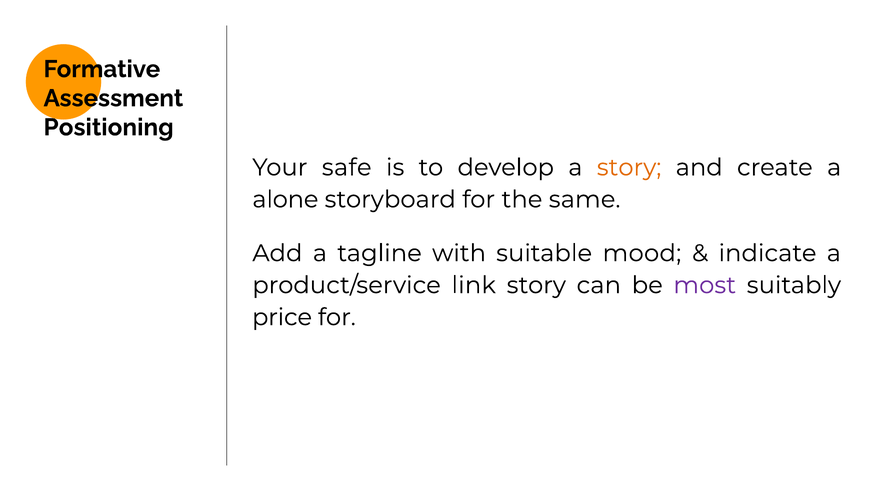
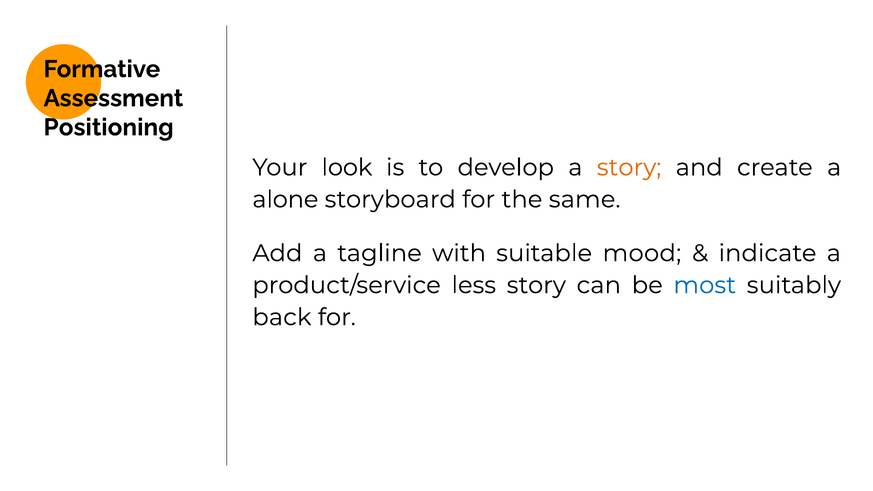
safe: safe -> look (347, 167)
link: link -> less (474, 285)
most colour: purple -> blue (705, 285)
price: price -> back (282, 317)
